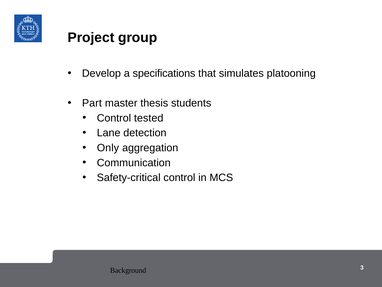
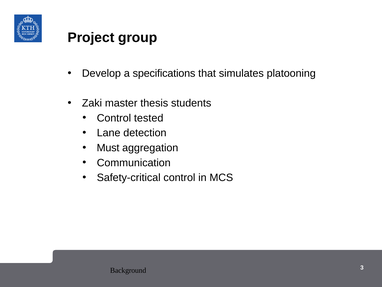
Part: Part -> Zaki (92, 103)
Only: Only -> Must (108, 148)
